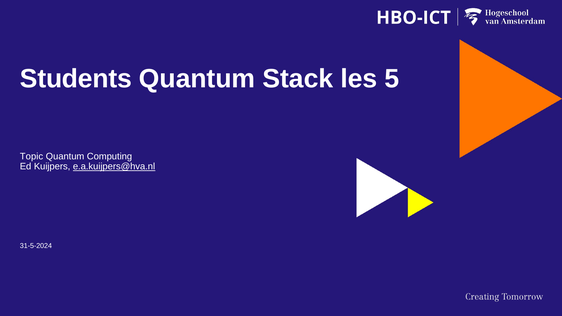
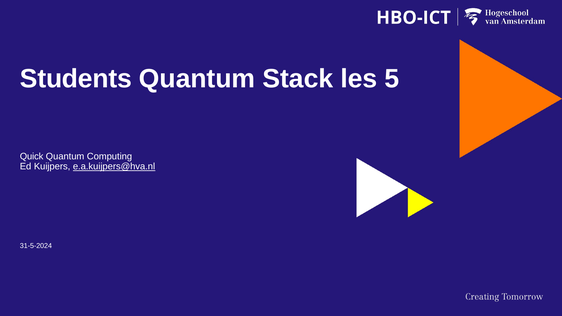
Topic: Topic -> Quick (32, 157)
